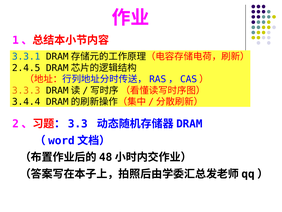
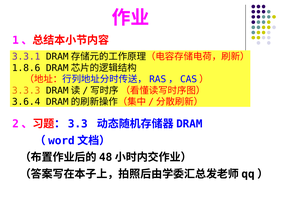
3.3.1 colour: blue -> purple (26, 57)
2.4.5: 2.4.5 -> 1.8.6 (26, 68)
3.4.4: 3.4.4 -> 3.6.4 (26, 102)
